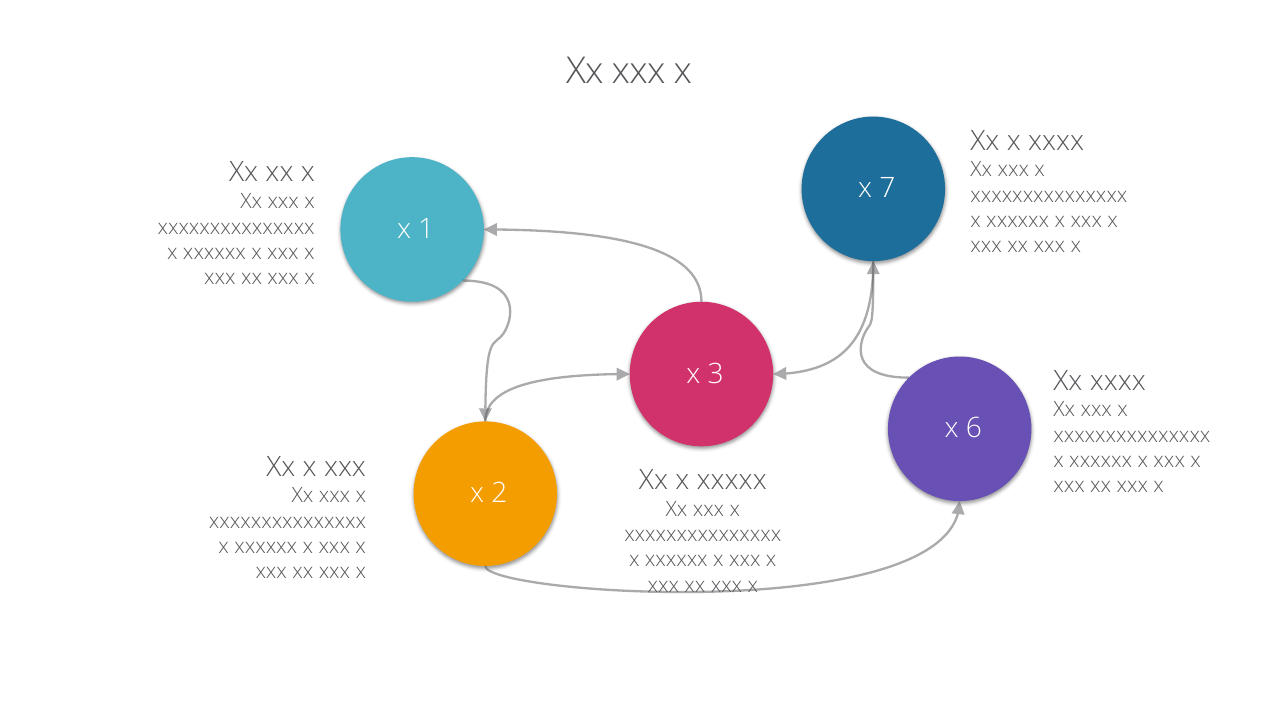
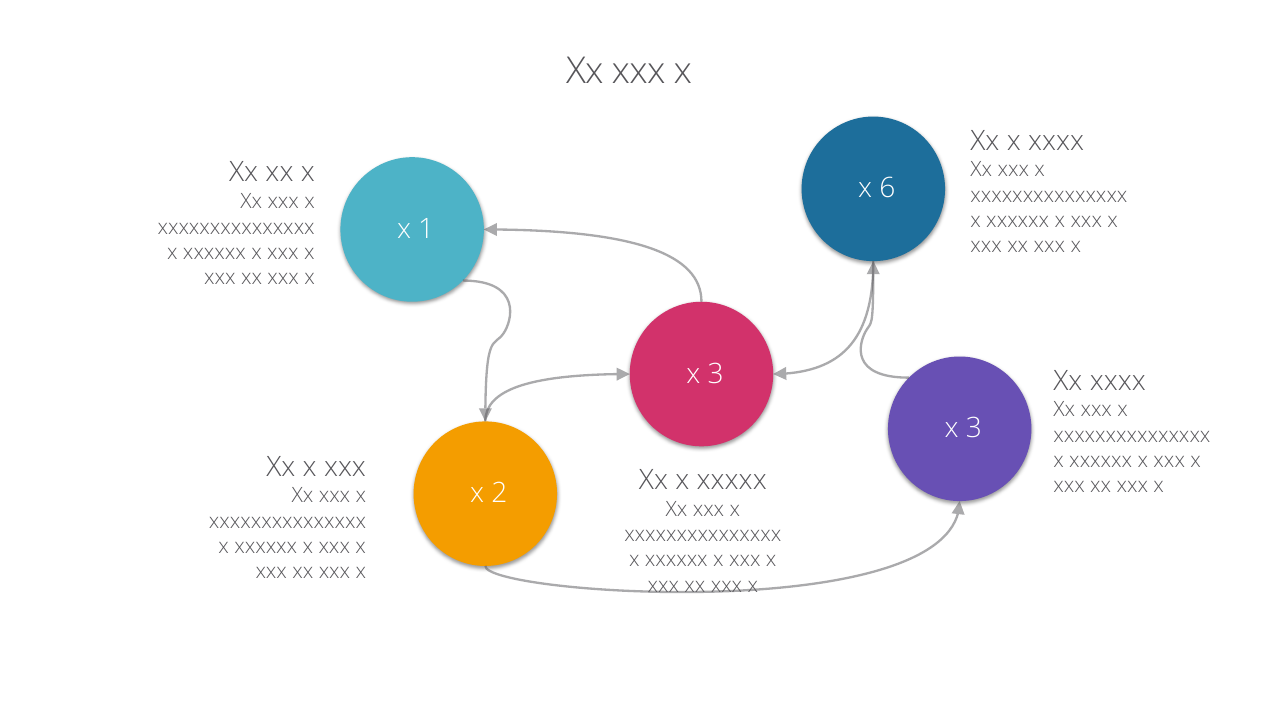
7: 7 -> 6 (887, 189)
6: 6 -> 3 (974, 428)
